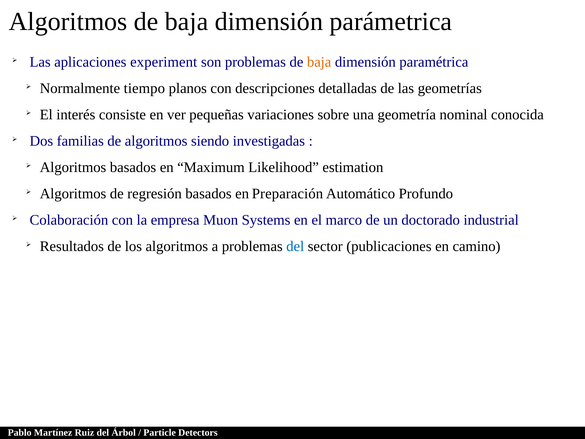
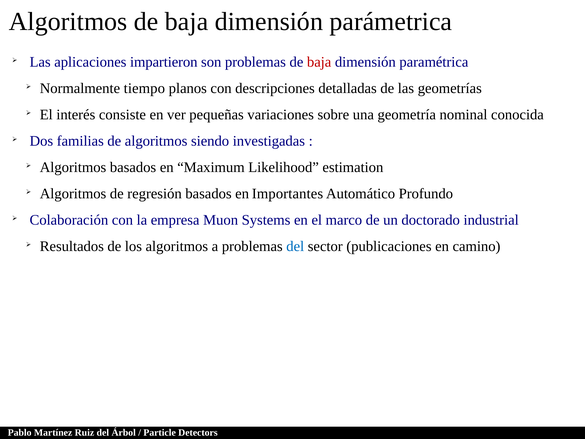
experiment: experiment -> impartieron (164, 62)
baja colour: orange -> red (319, 62)
Preparación: Preparación -> Importantes (287, 193)
